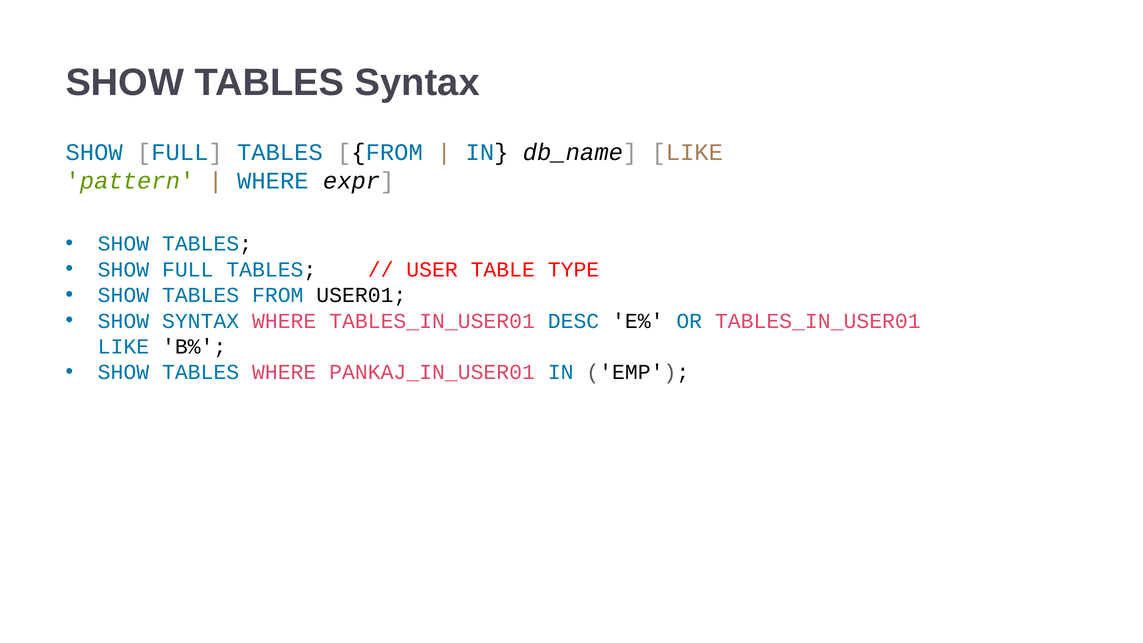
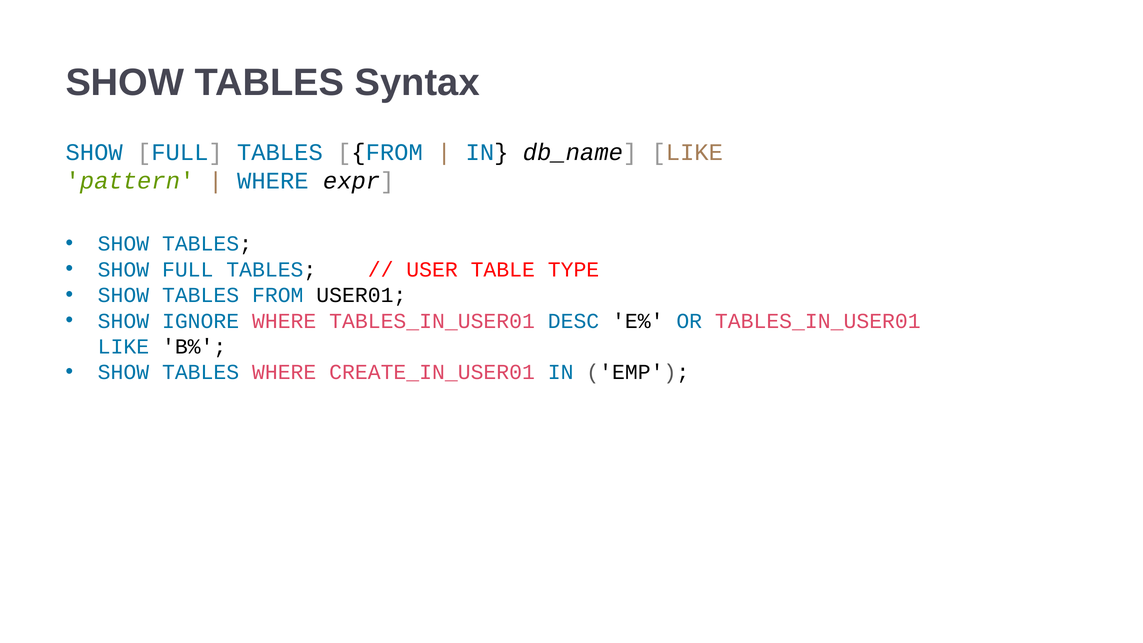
SHOW SYNTAX: SYNTAX -> IGNORE (201, 321)
PANKAJ_IN_USER01: PANKAJ_IN_USER01 -> CREATE_IN_USER01 (432, 372)
